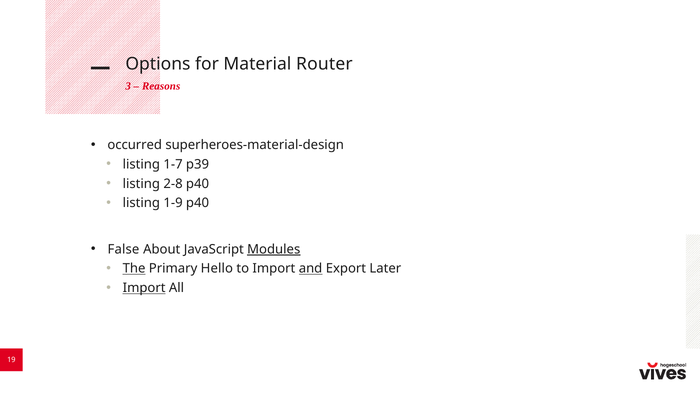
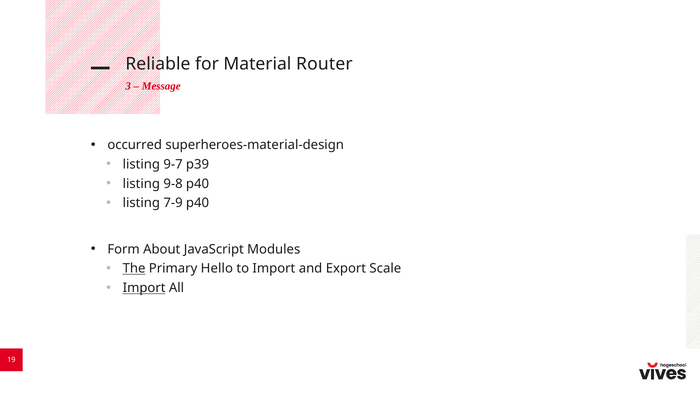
Options: Options -> Reliable (158, 64)
Reasons: Reasons -> Message (161, 86)
1-7: 1-7 -> 9-7 (173, 164)
2-8: 2-8 -> 9-8 (173, 184)
1-9: 1-9 -> 7-9 (173, 203)
False: False -> Form (124, 249)
Modules underline: present -> none (274, 249)
and underline: present -> none (311, 268)
Later: Later -> Scale (385, 268)
